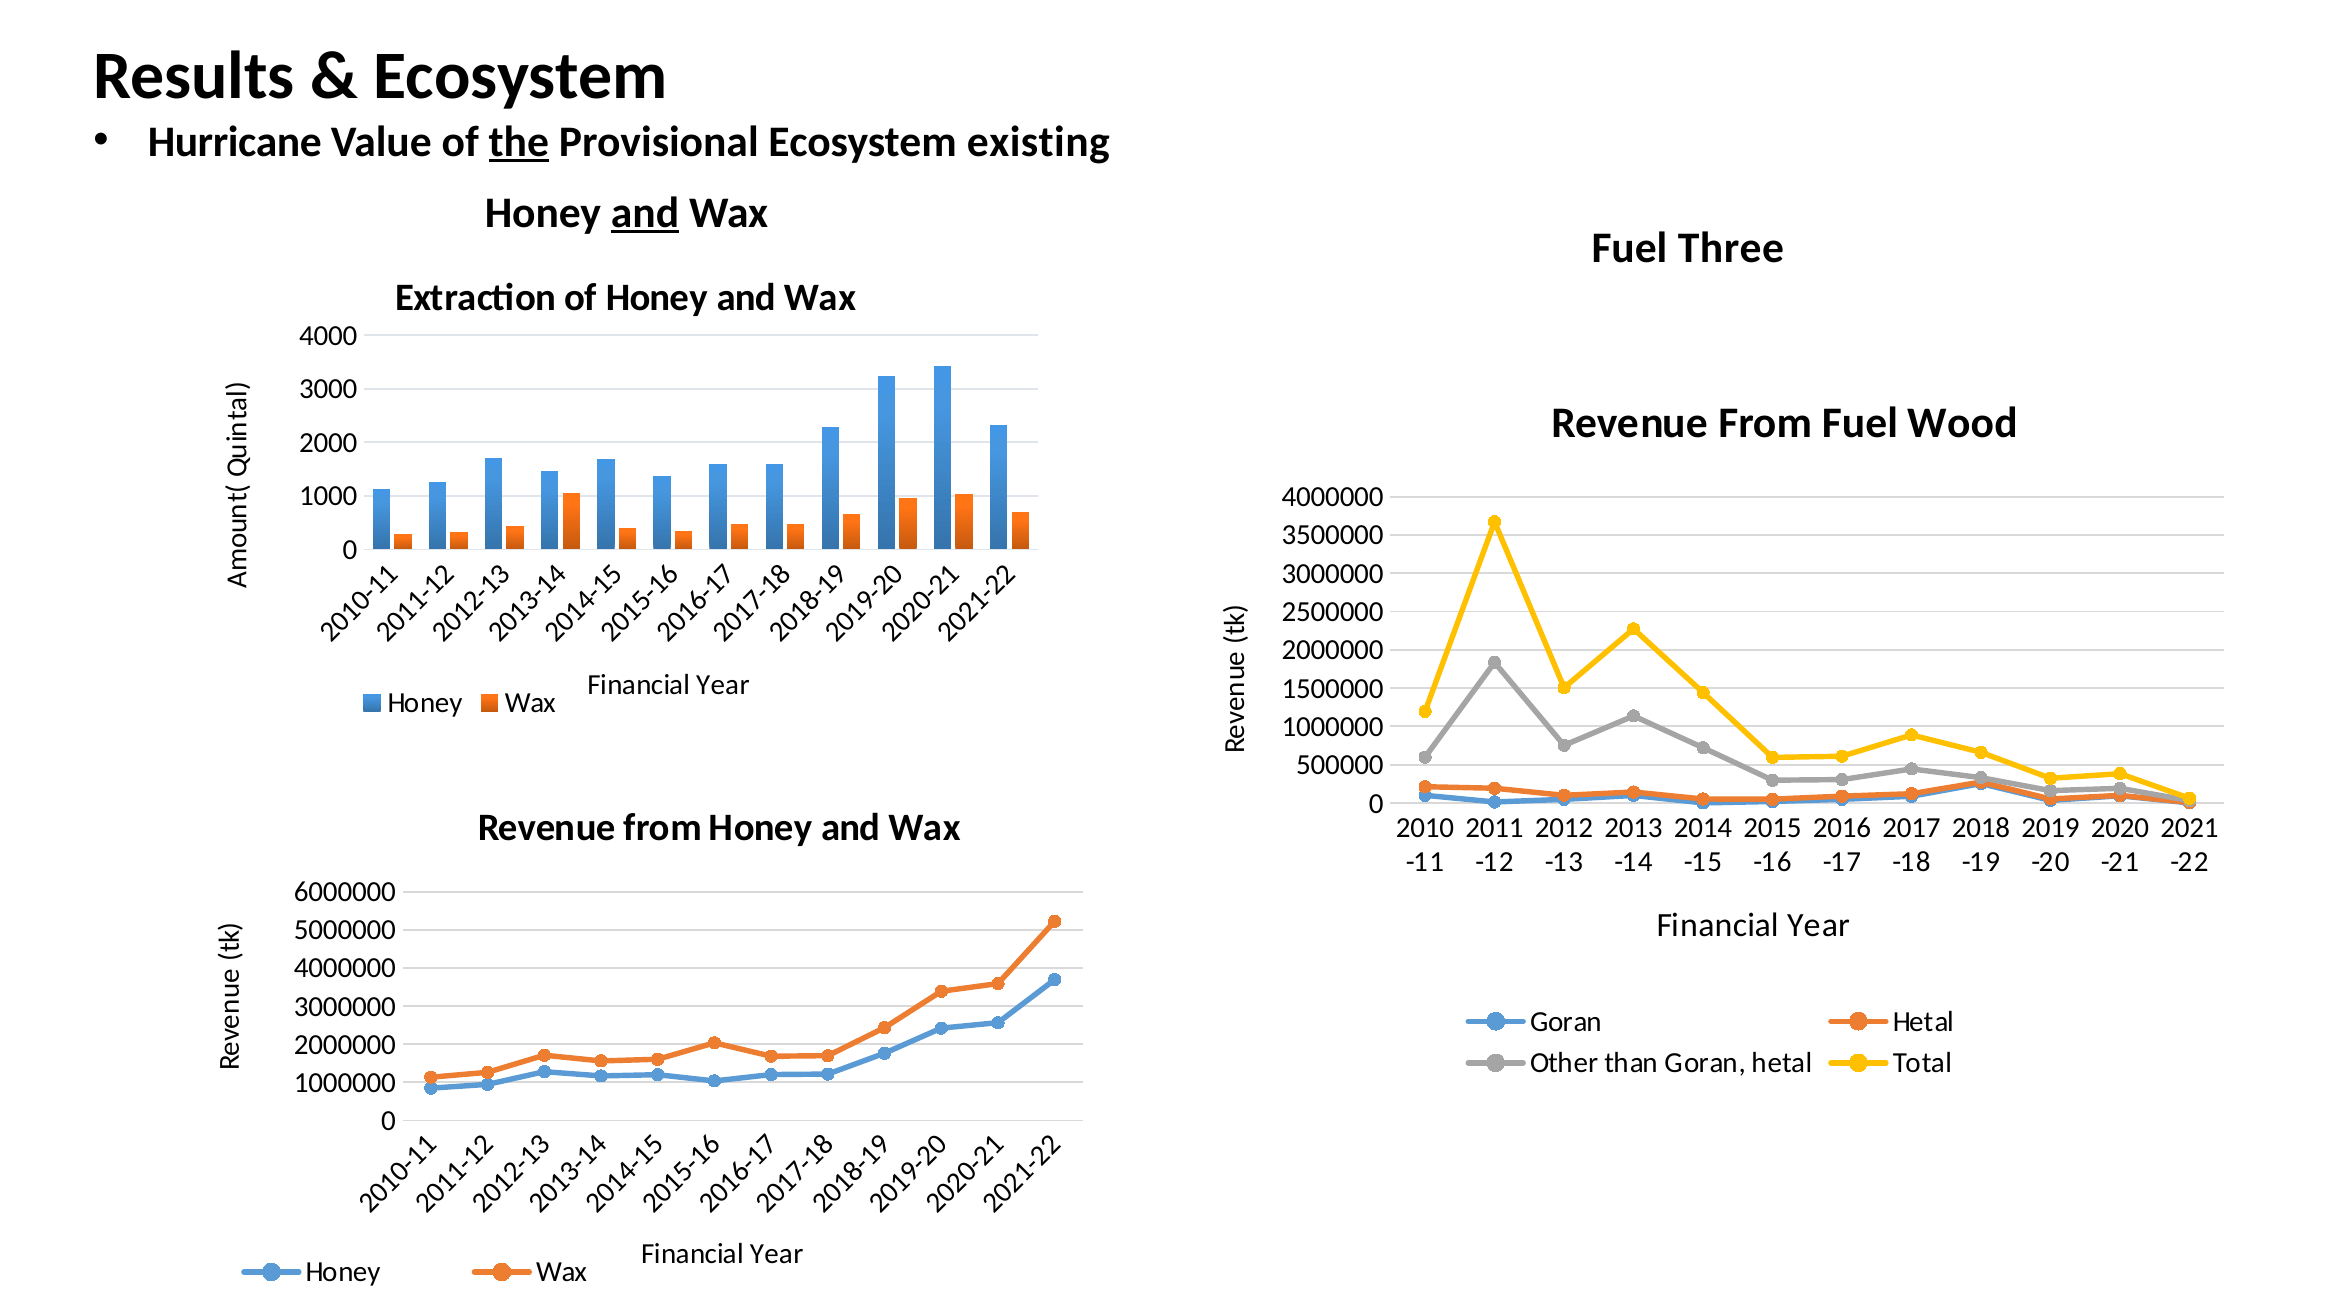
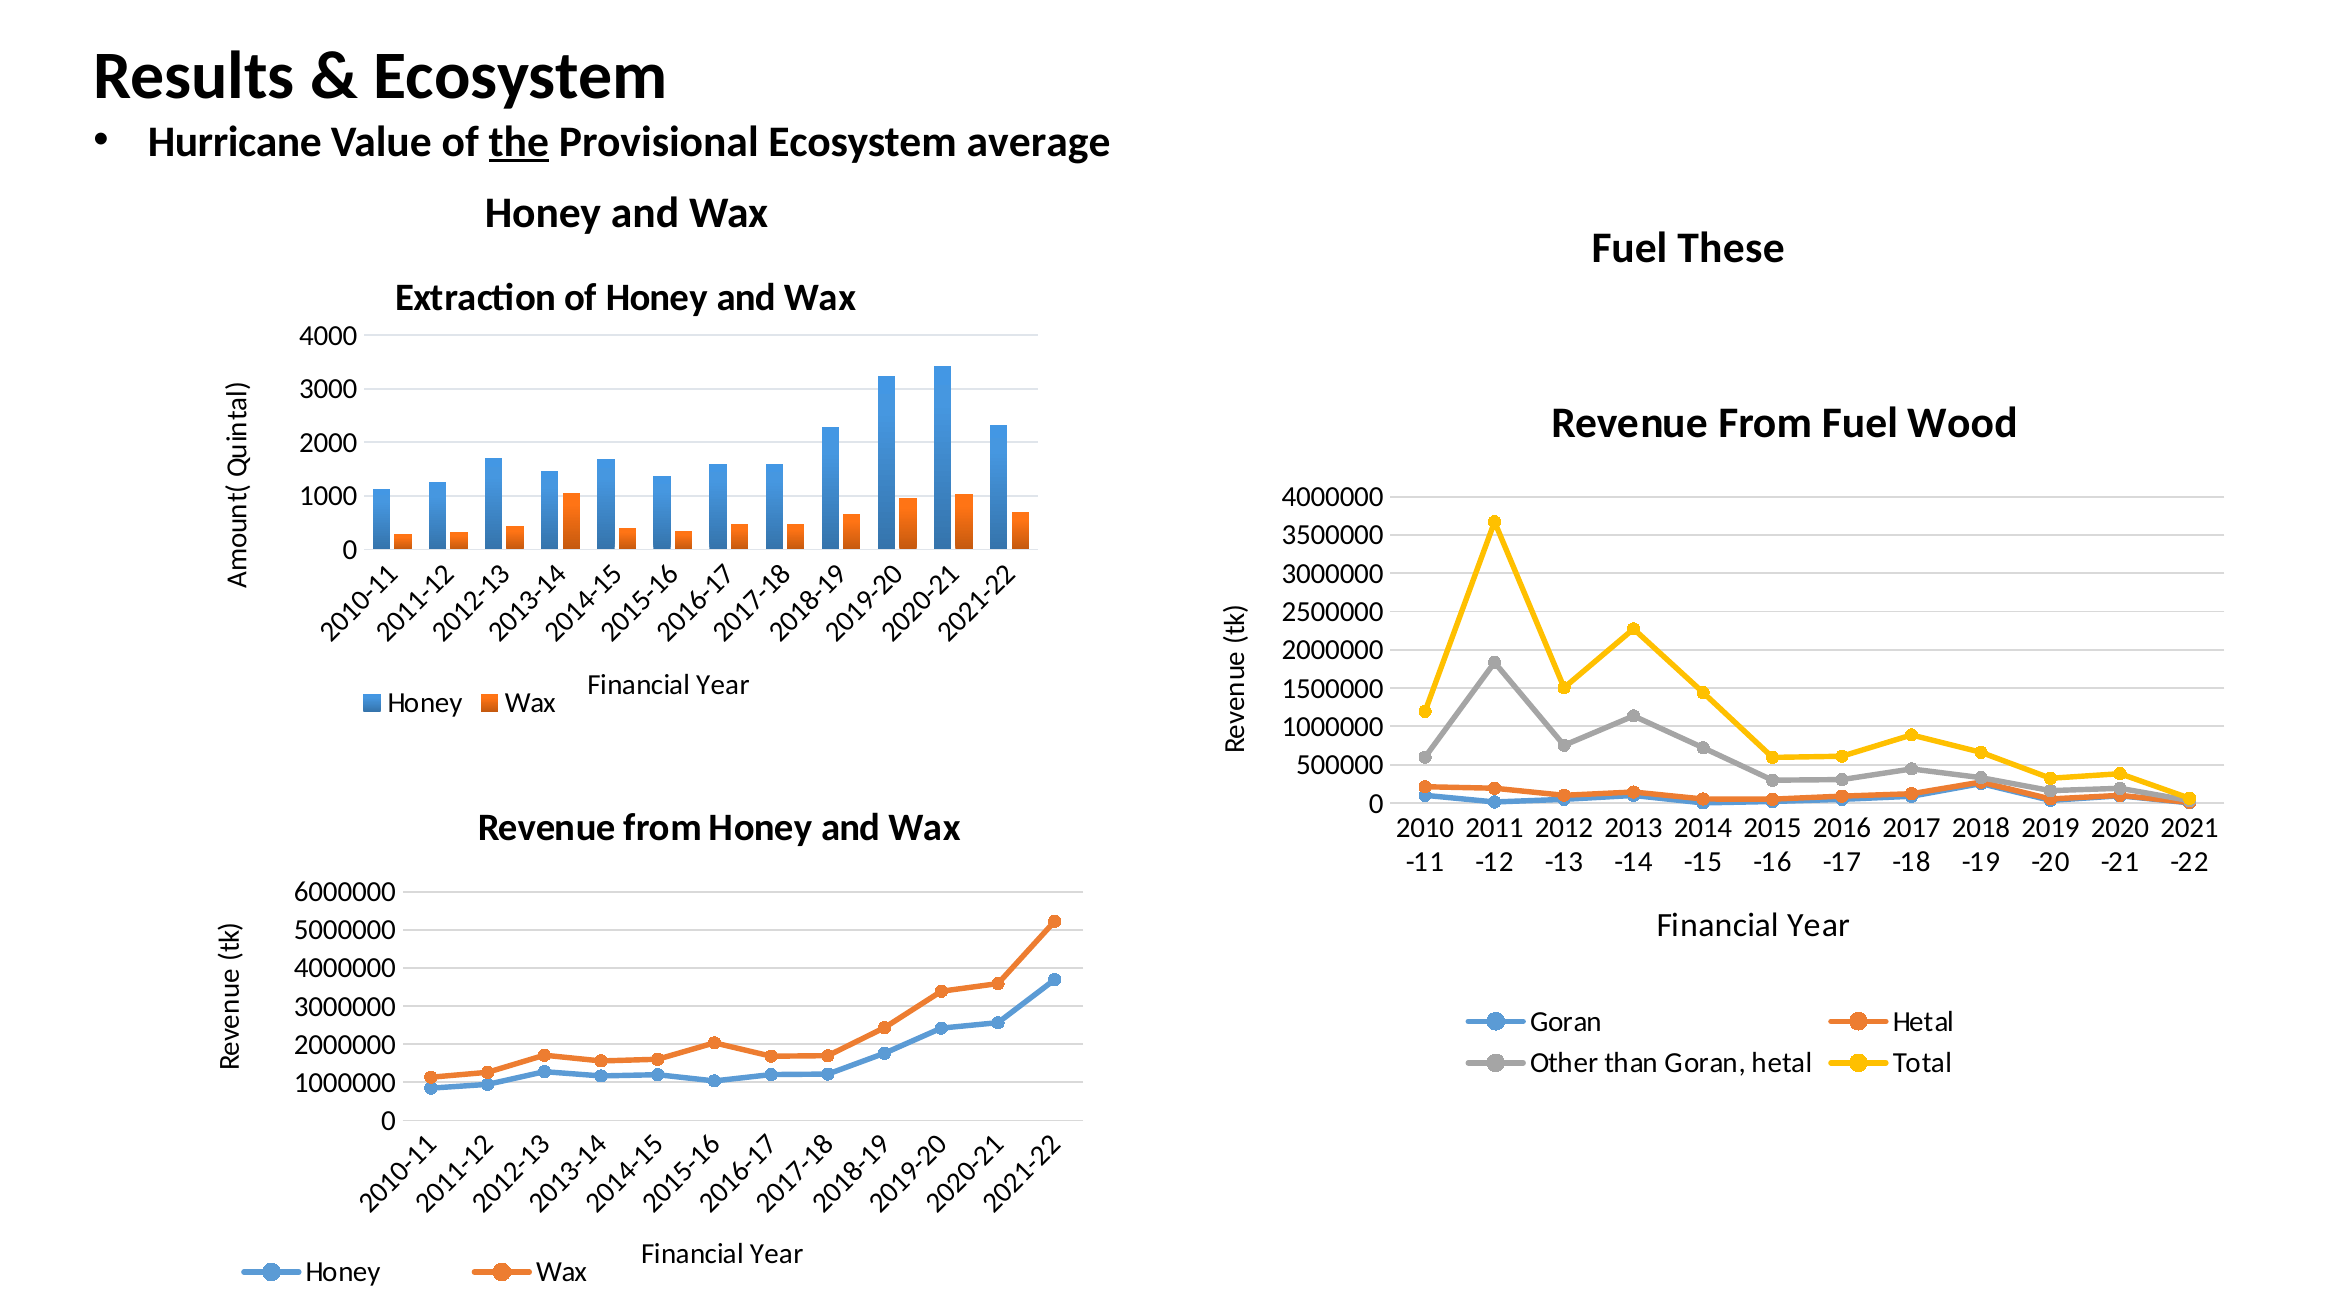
existing: existing -> average (1039, 142)
and underline: present -> none (645, 213)
Three: Three -> These (1731, 248)
